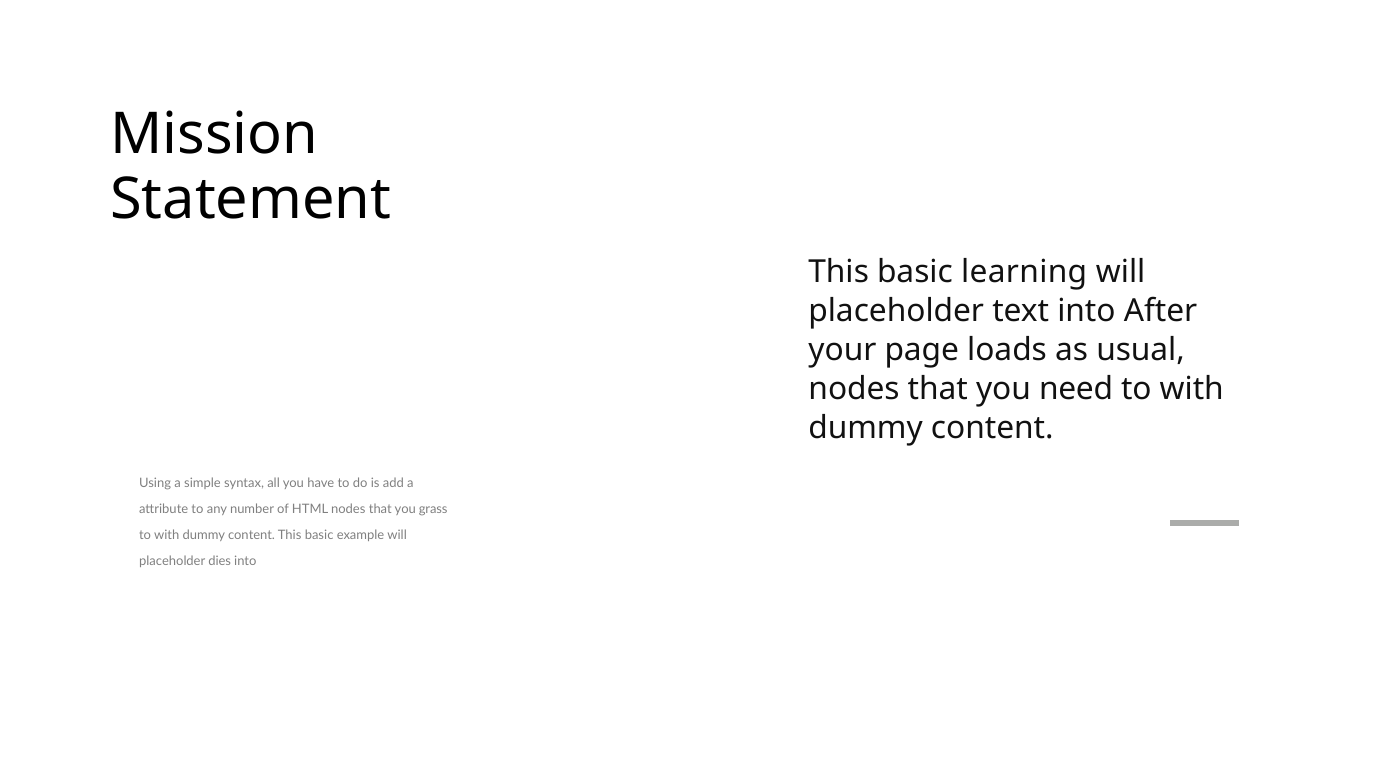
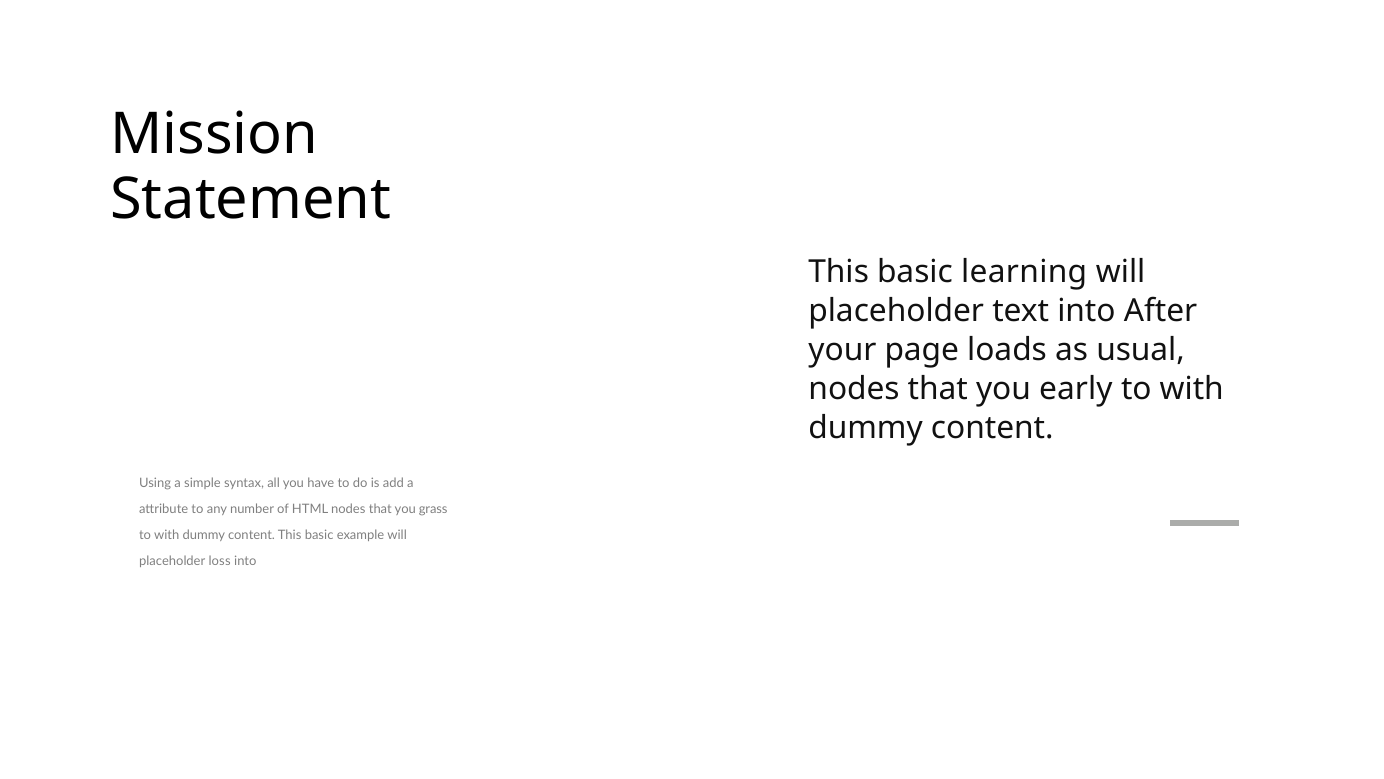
need: need -> early (1076, 389)
dies: dies -> loss (220, 561)
